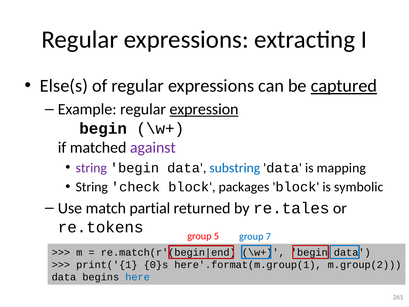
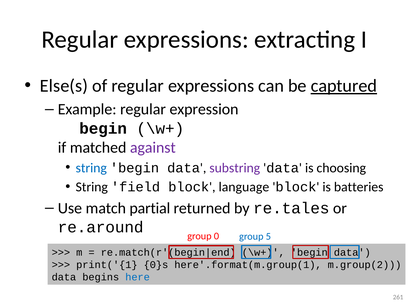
expression underline: present -> none (204, 109)
string colour: purple -> blue (91, 168)
substring colour: blue -> purple (235, 168)
mapping: mapping -> choosing (341, 168)
check: check -> field (136, 187)
packages: packages -> language (244, 187)
symbolic: symbolic -> batteries (359, 187)
re.tokens: re.tokens -> re.around (101, 227)
5: 5 -> 0 (216, 236)
7: 7 -> 5 (268, 236)
